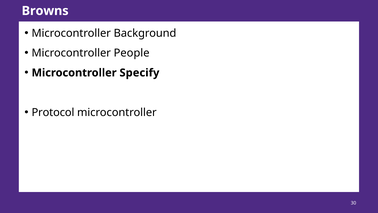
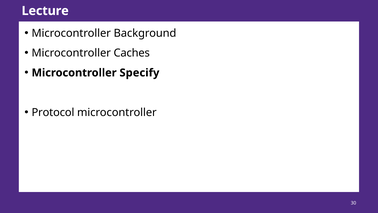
Browns: Browns -> Lecture (45, 11)
People: People -> Caches (132, 53)
